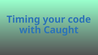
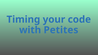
Caught: Caught -> Petites (61, 30)
